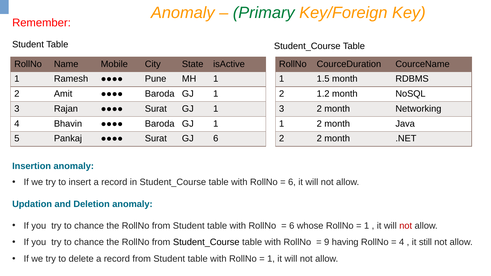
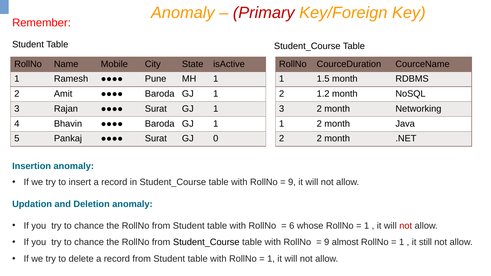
Primary colour: green -> red (264, 13)
GJ 6: 6 -> 0 (216, 139)
6: 6 -> 9 (292, 182)
having: having -> almost (345, 242)
4: 4 -> 1 (402, 242)
